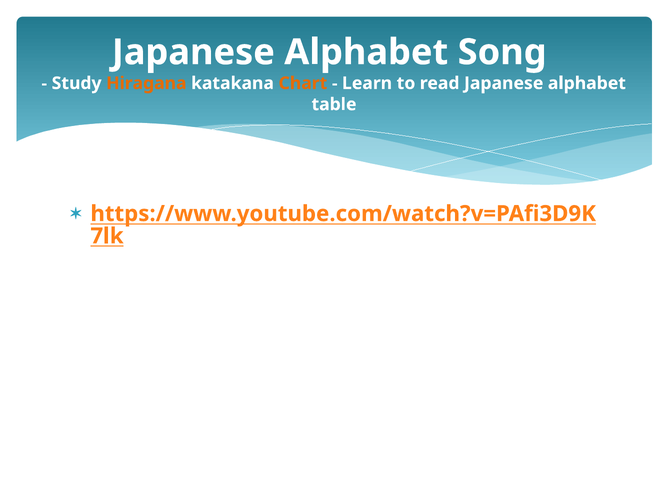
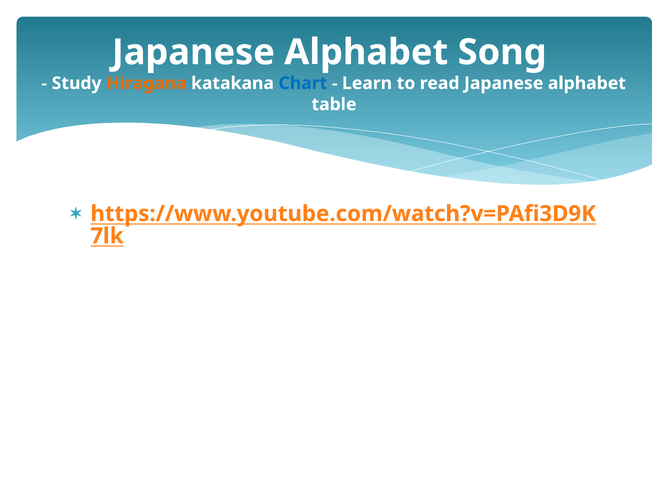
Chart colour: orange -> blue (303, 83)
